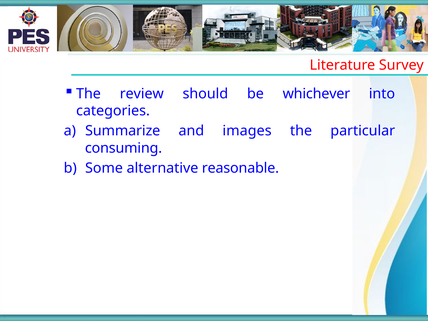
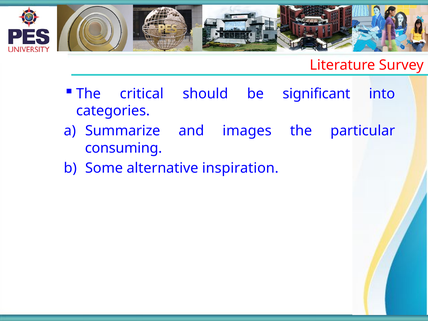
review: review -> critical (142, 94)
whichever: whichever -> significant (316, 94)
reasonable: reasonable -> inspiration (240, 168)
